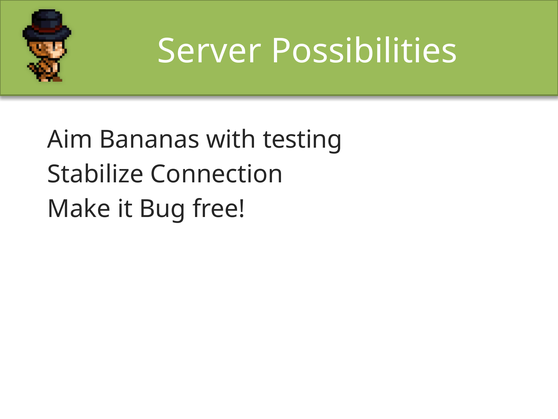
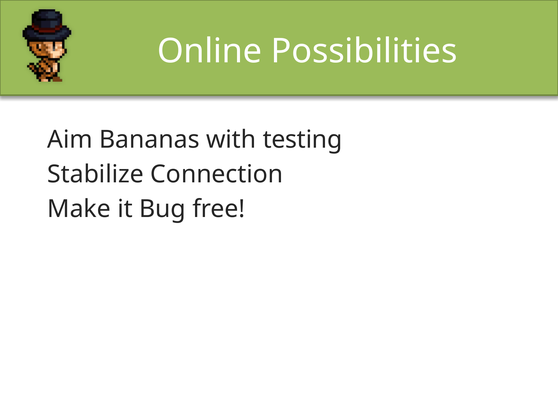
Server: Server -> Online (210, 51)
